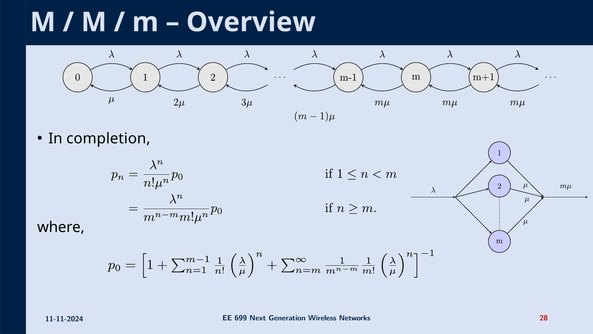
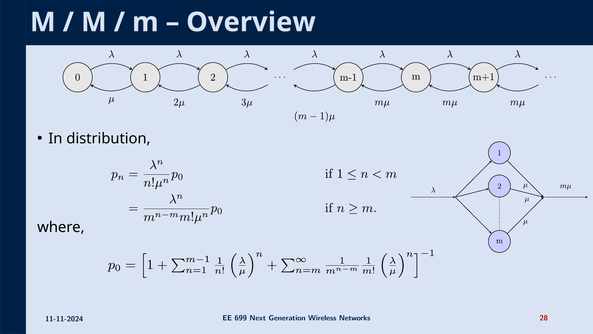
completion: completion -> distribution (108, 138)
